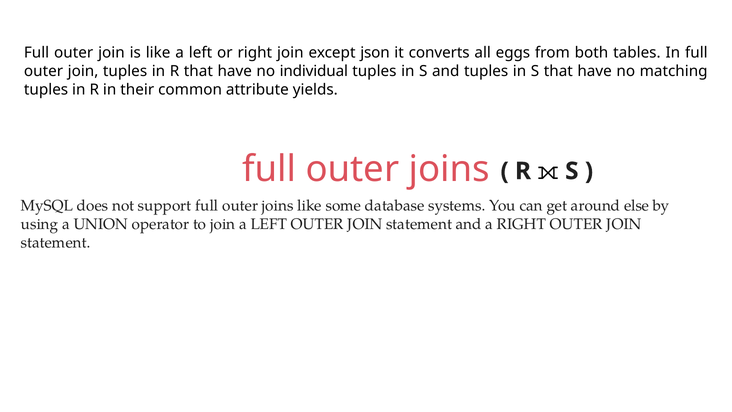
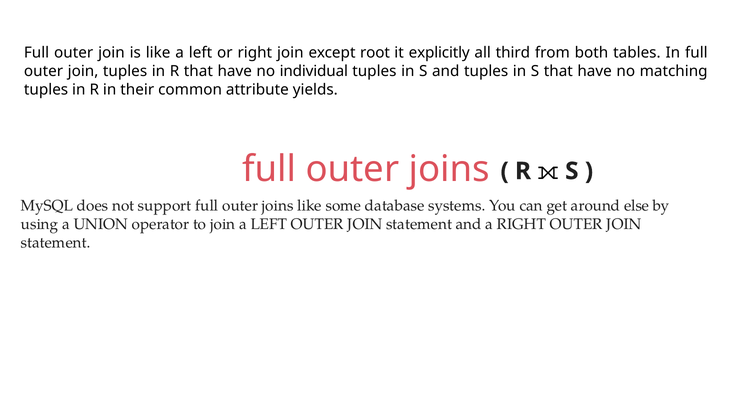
json: json -> root (375, 53)
converts: converts -> explicitly (439, 53)
eggs: eggs -> third (513, 53)
